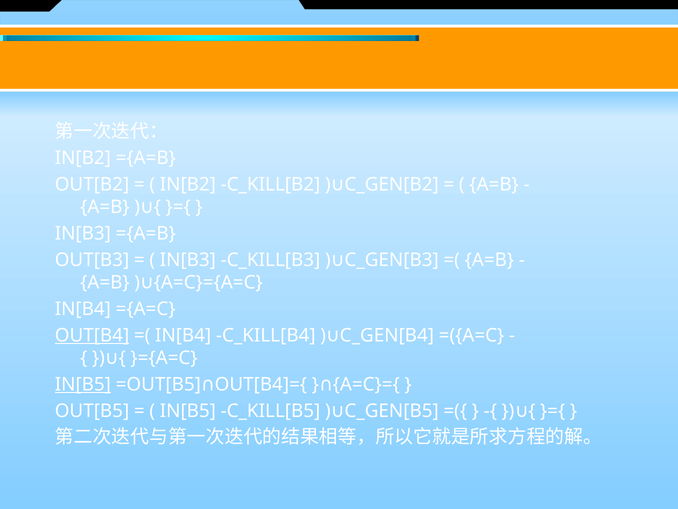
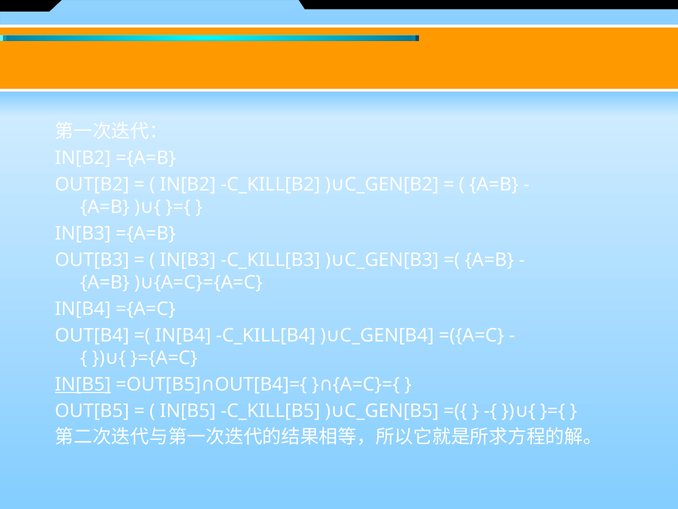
OUT[B4 underline: present -> none (92, 335)
